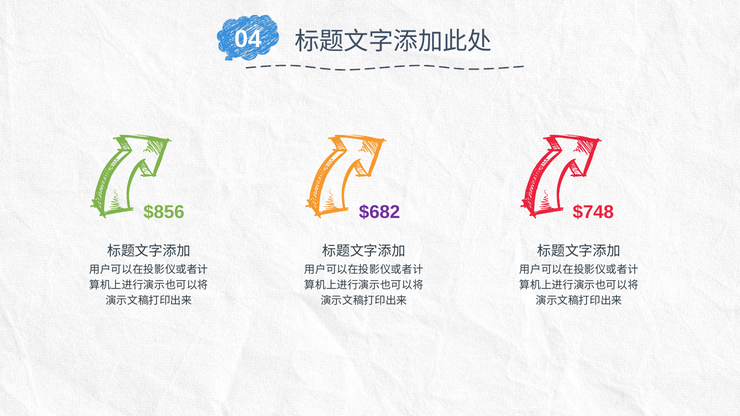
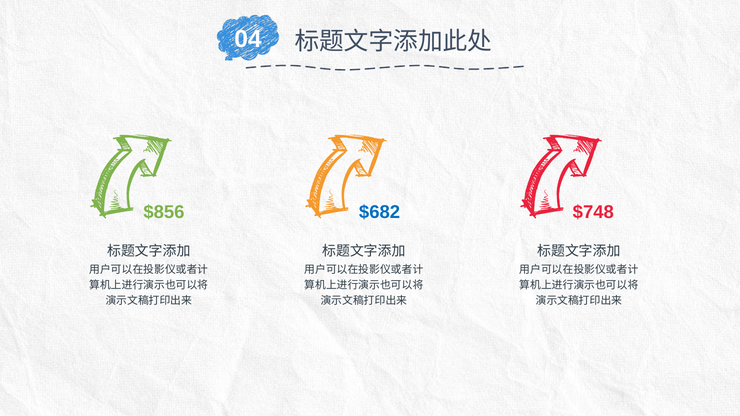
$682 colour: purple -> blue (380, 212)
